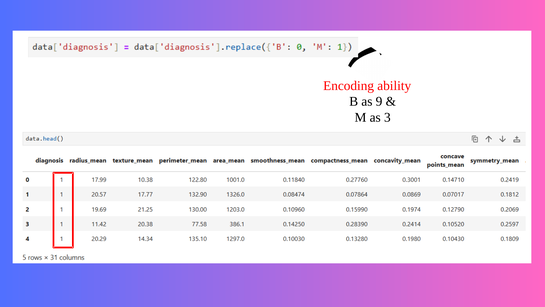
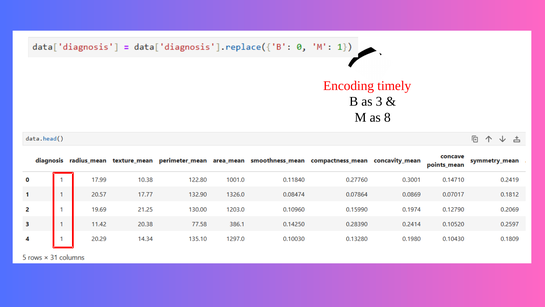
ability: ability -> timely (394, 86)
9: 9 -> 3 (379, 101)
3: 3 -> 8 (387, 117)
